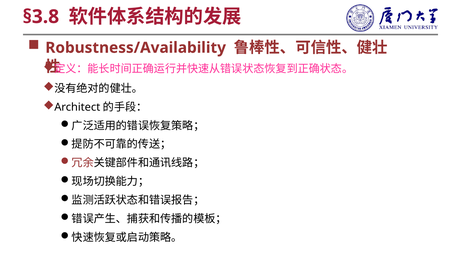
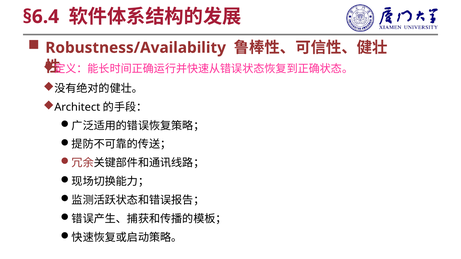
§3.8: §3.8 -> §6.4 (41, 17)
